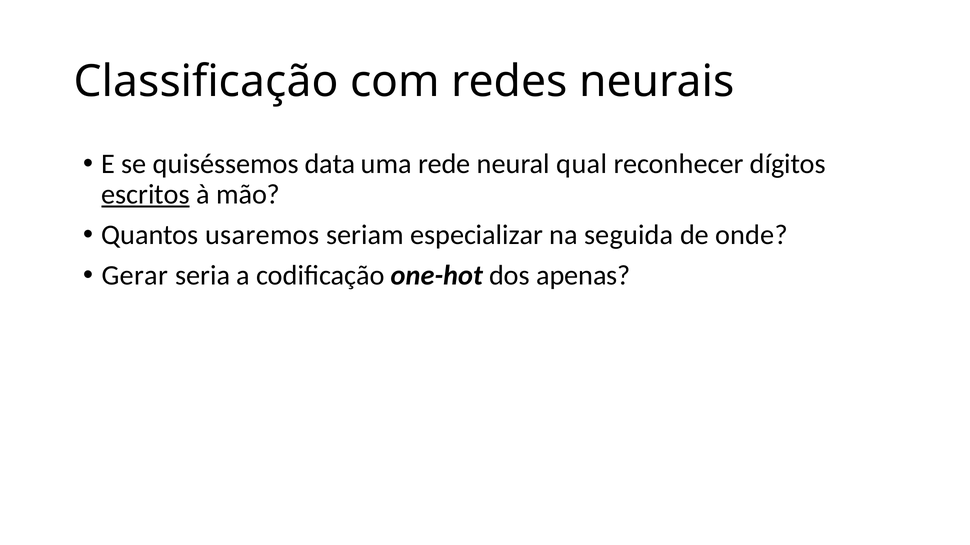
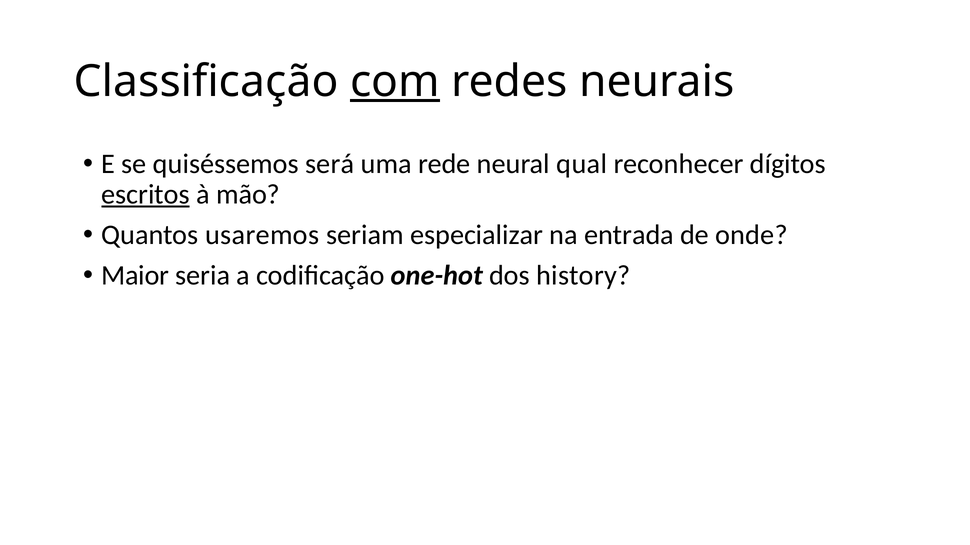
com underline: none -> present (395, 81)
data: data -> será (330, 164)
seguida: seguida -> entrada (629, 235)
Gerar: Gerar -> Maior (135, 276)
apenas: apenas -> history (583, 276)
